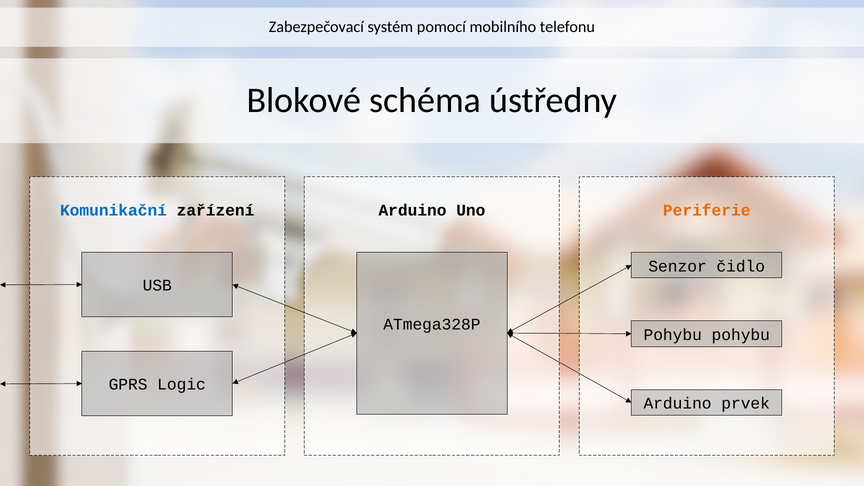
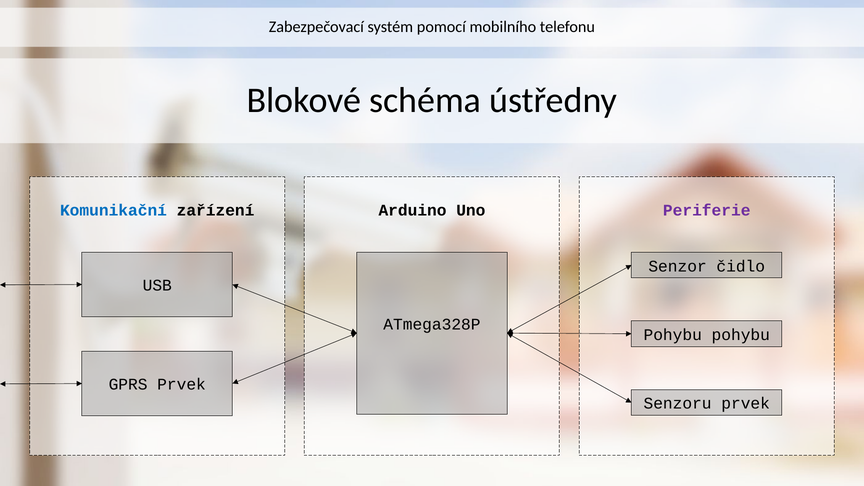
Periferie colour: orange -> purple (707, 210)
GPRS Logic: Logic -> Prvek (182, 385)
Arduino: Arduino -> Senzoru (678, 404)
